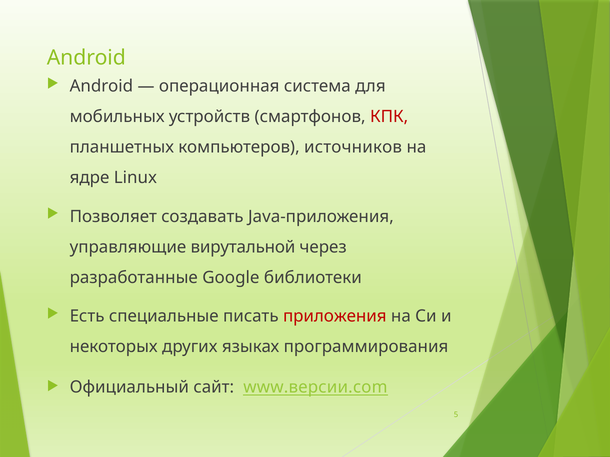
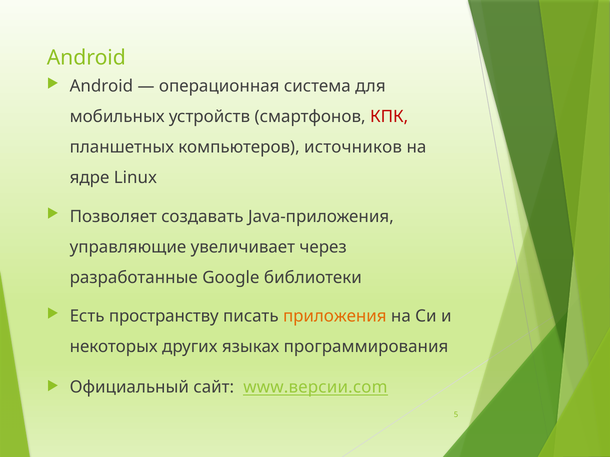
вирутальной: вирутальной -> увеличивает (243, 247)
специальные: специальные -> пространству (164, 317)
приложения colour: red -> orange (335, 317)
